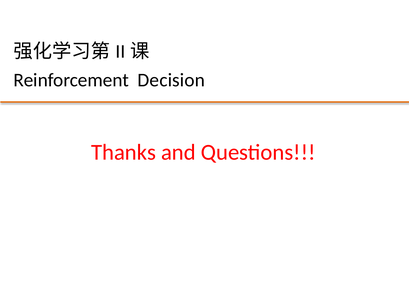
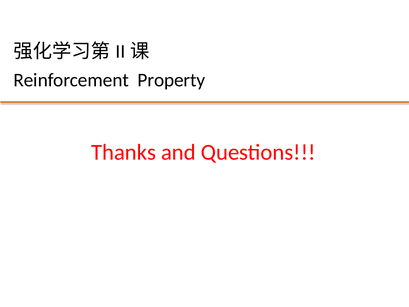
Decision: Decision -> Property (171, 80)
